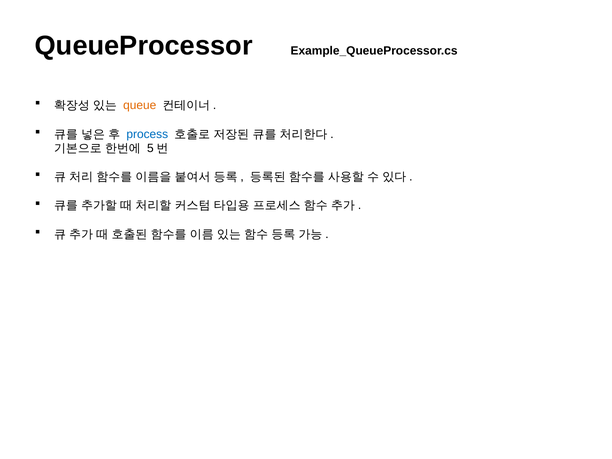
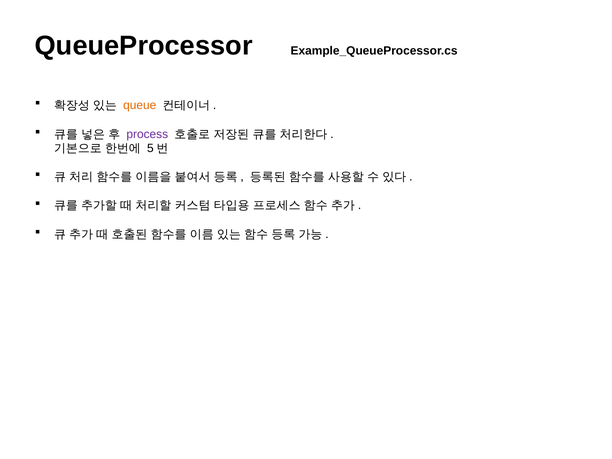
process colour: blue -> purple (147, 134)
